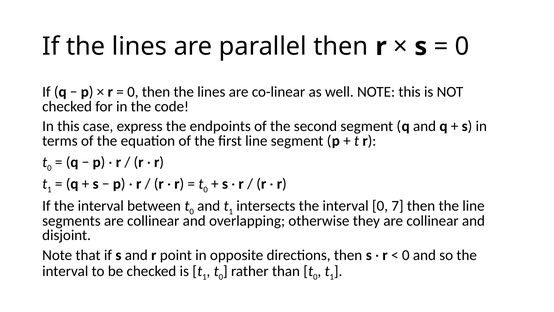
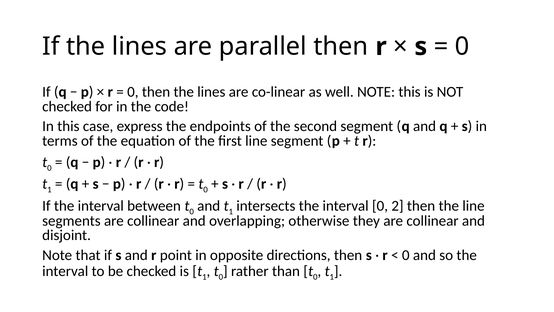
7: 7 -> 2 (397, 206)
